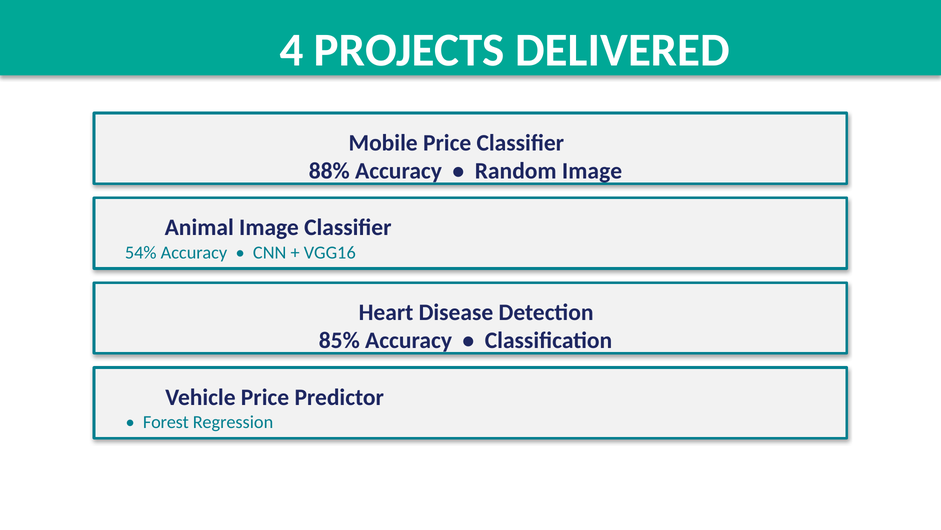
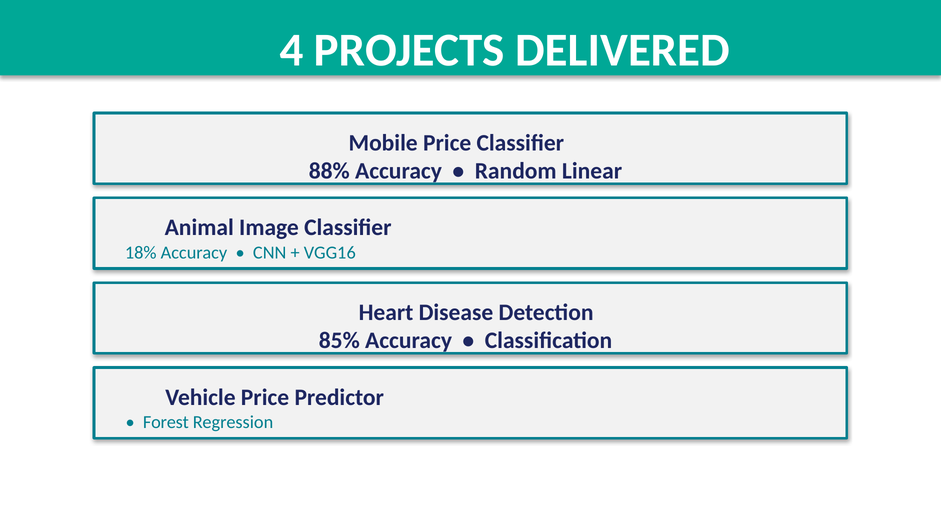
Random Image: Image -> Linear (592, 171)
54%: 54% -> 18% (141, 252)
